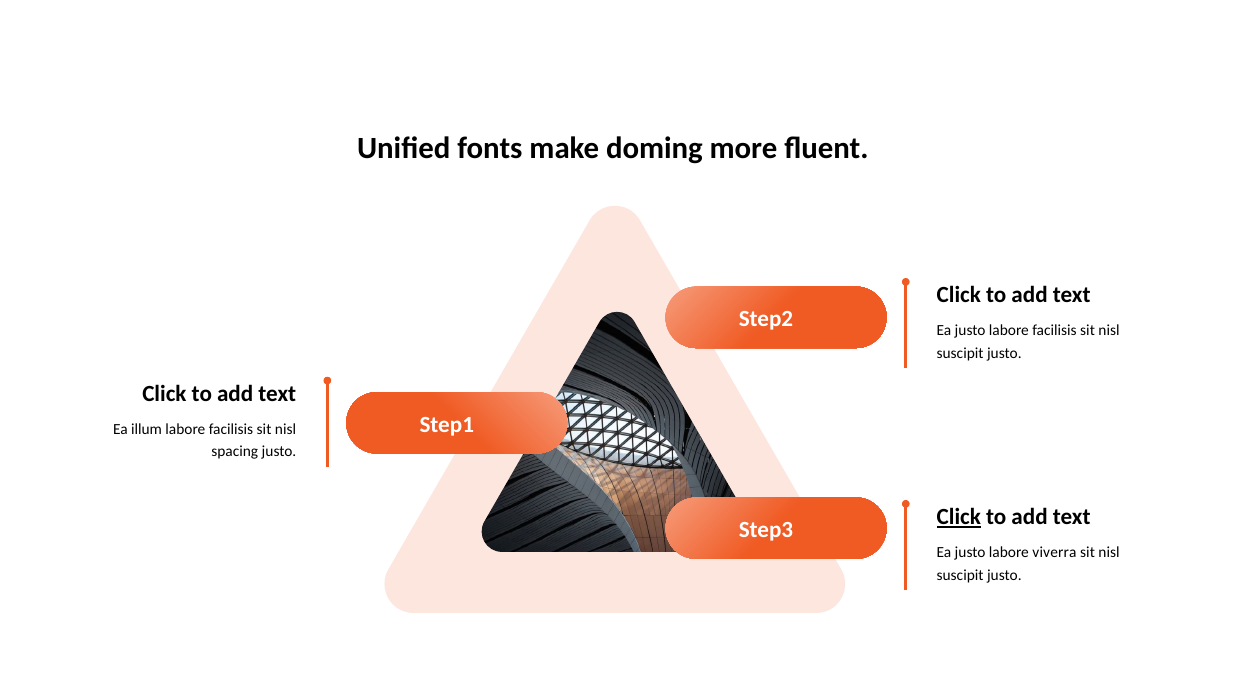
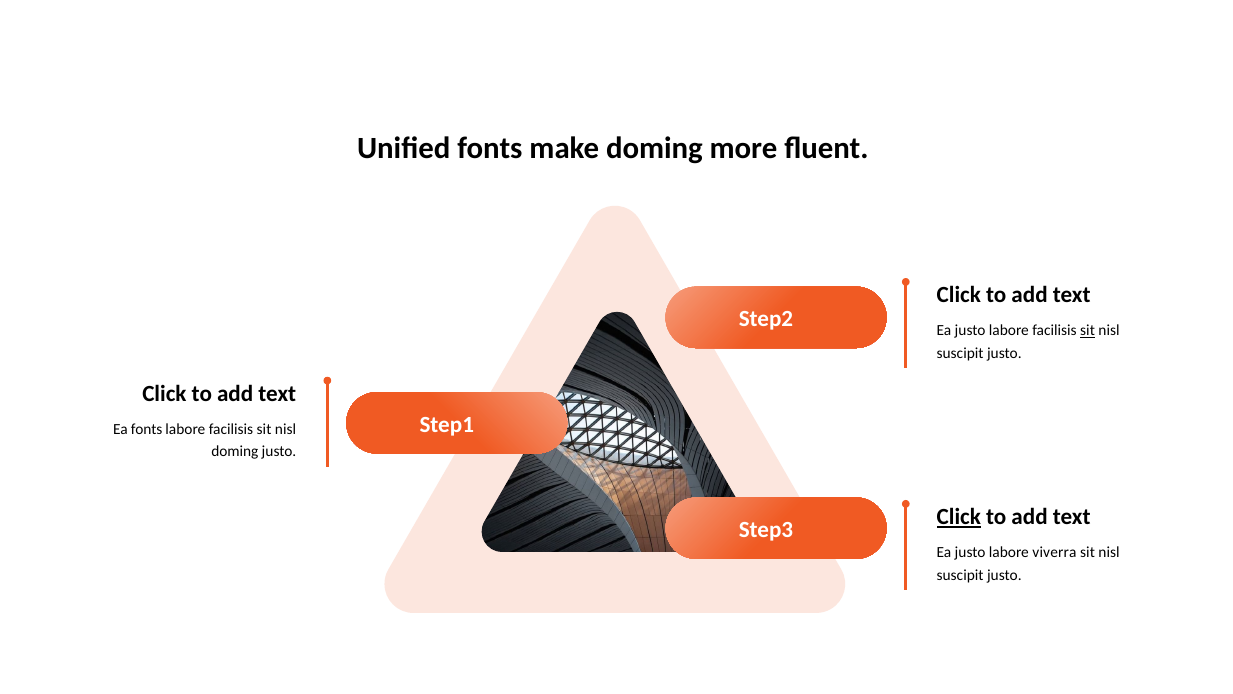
sit underline: none -> present (1088, 331)
Ea illum: illum -> fonts (147, 429)
spacing: spacing -> doming (235, 451)
